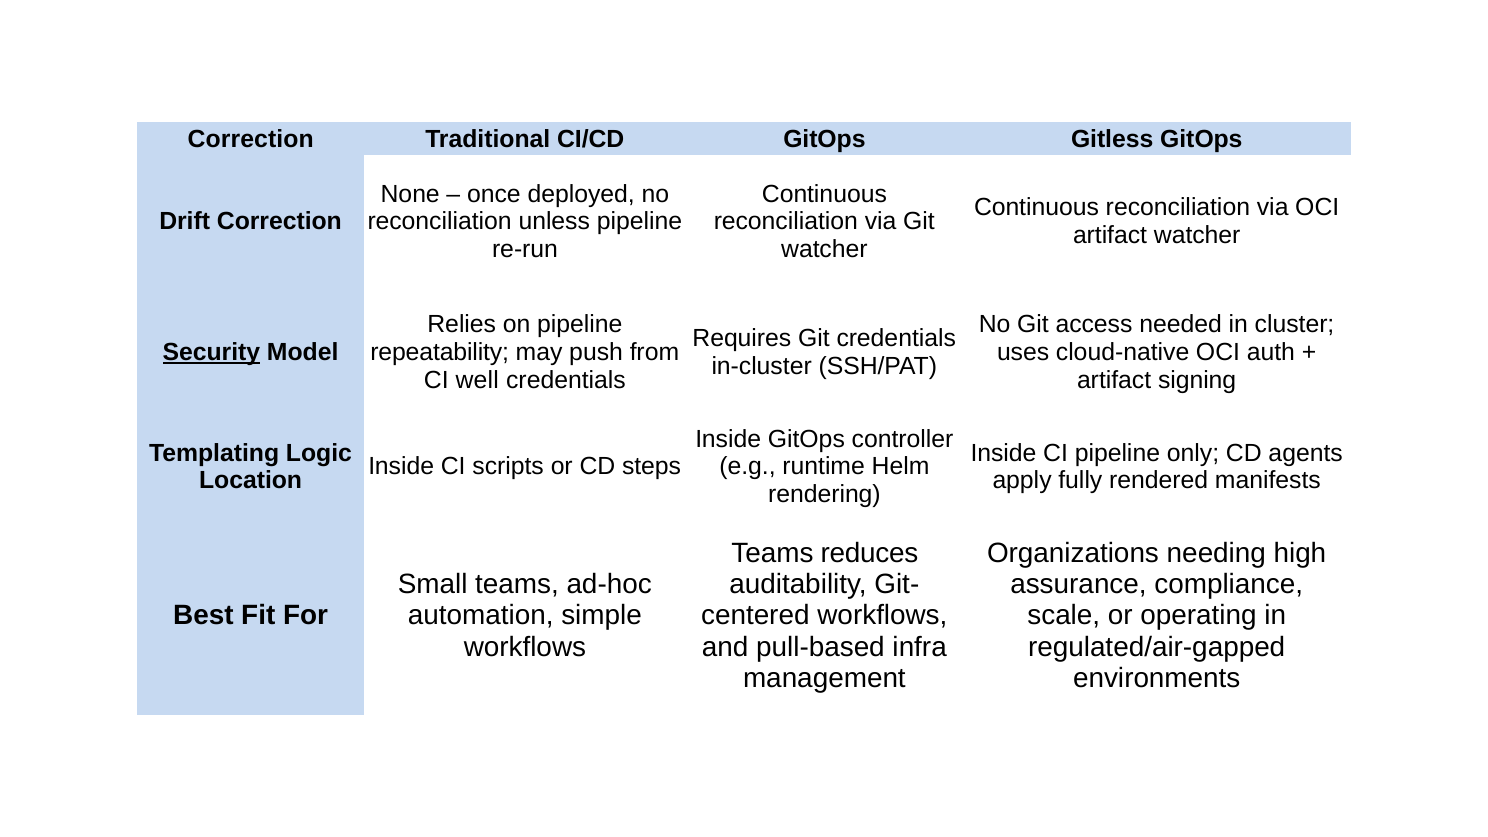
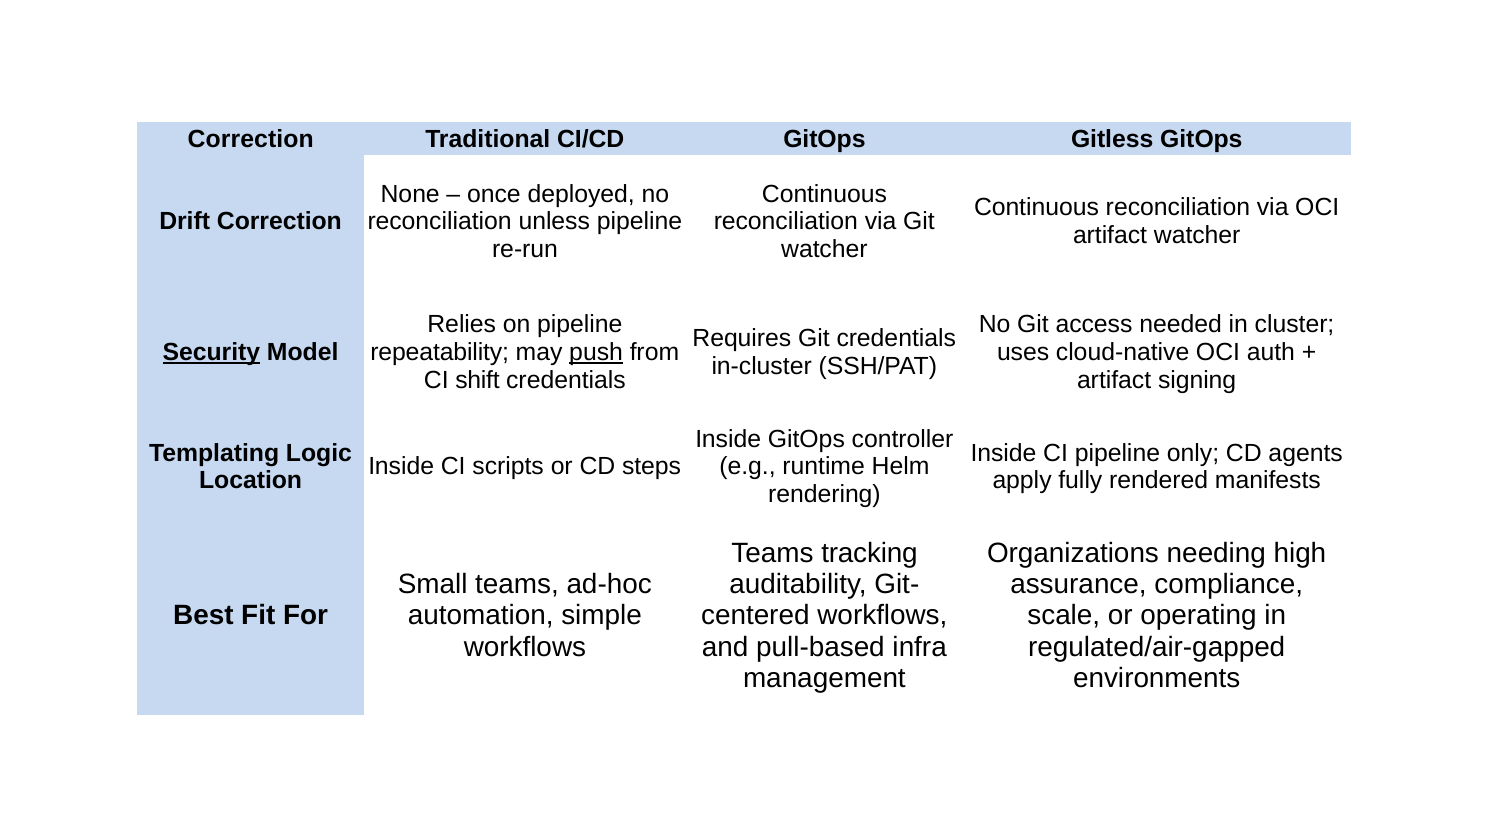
push underline: none -> present (596, 352)
well: well -> shift (477, 380)
reduces: reduces -> tracking (869, 553)
